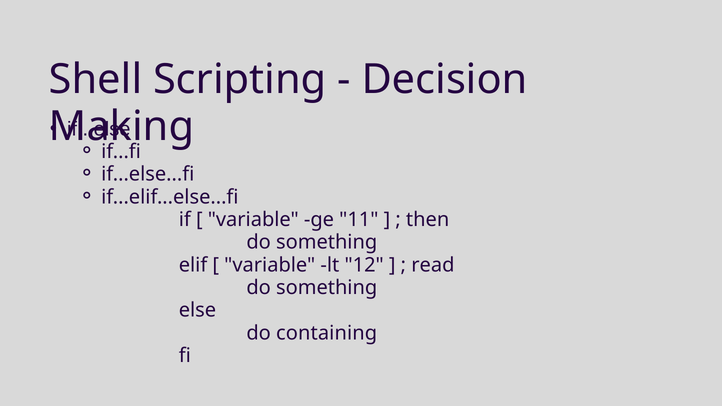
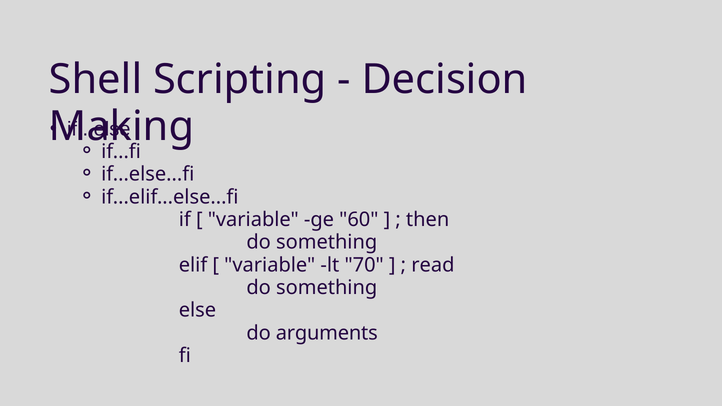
11: 11 -> 60 (359, 220)
12: 12 -> 70 (364, 265)
containing: containing -> arguments (327, 333)
